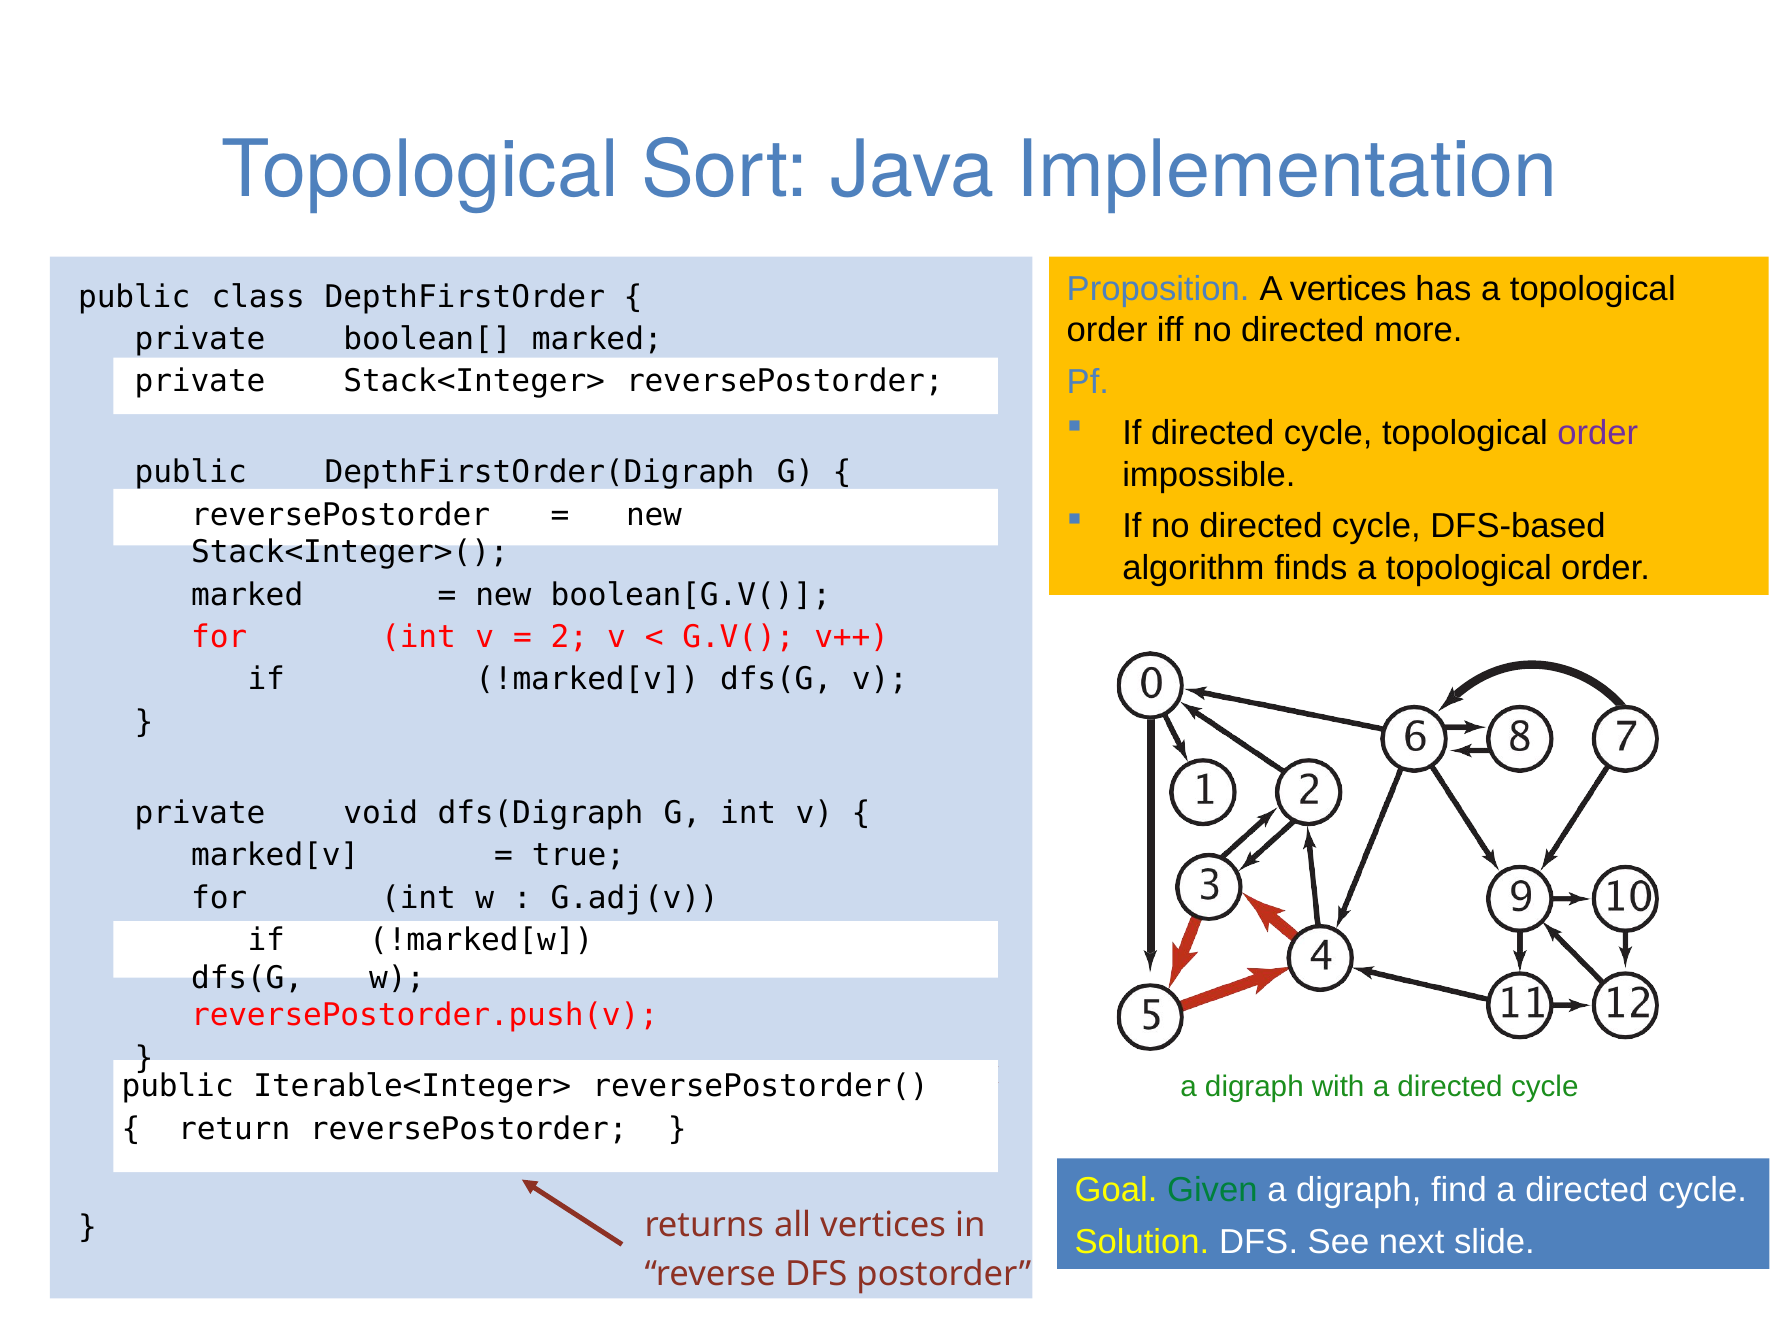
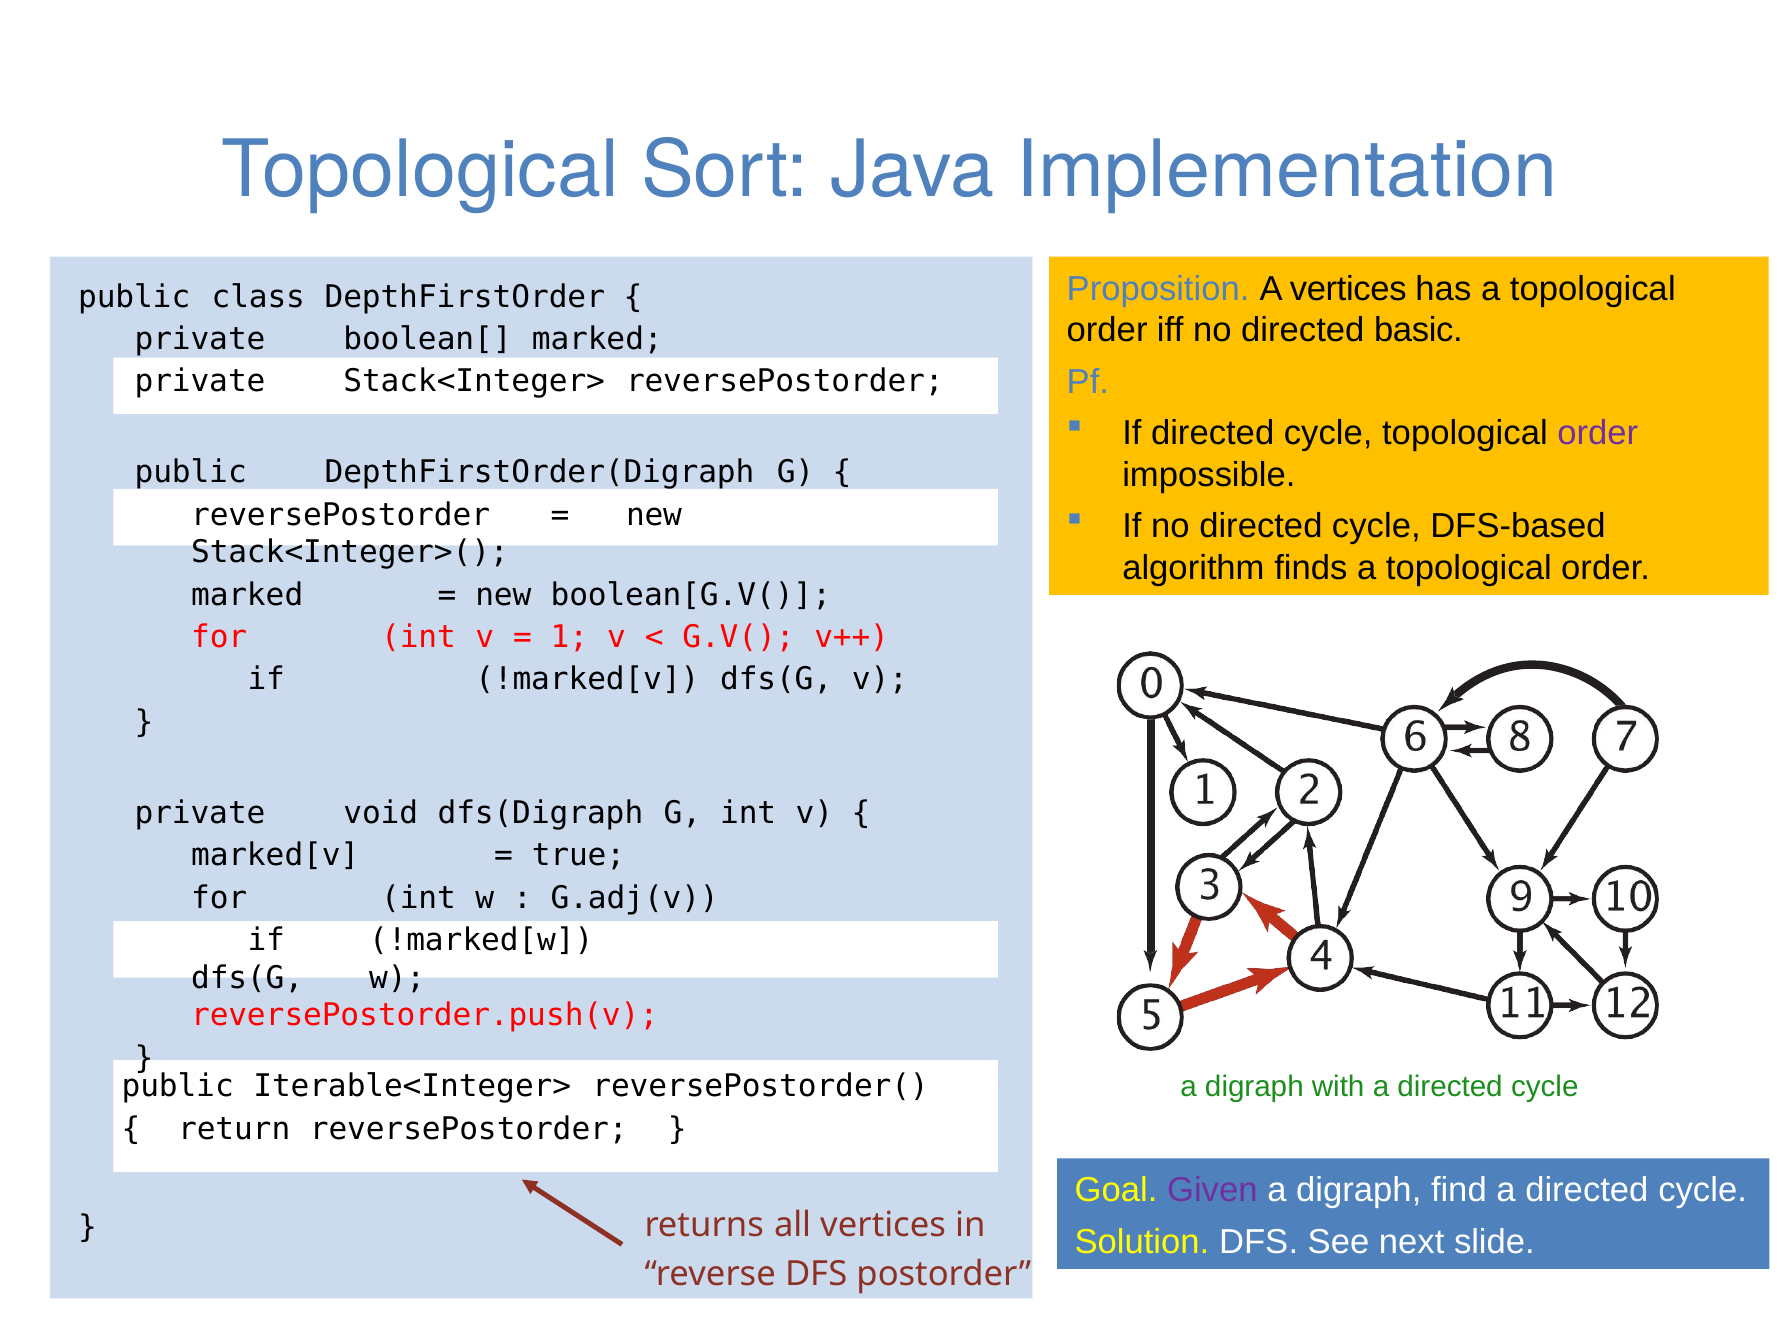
more: more -> basic (1418, 330)
2: 2 -> 1 (569, 637)
Given colour: green -> purple (1212, 1190)
